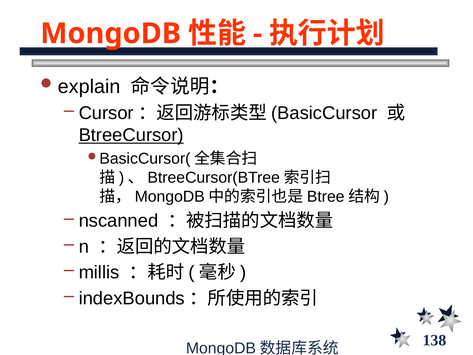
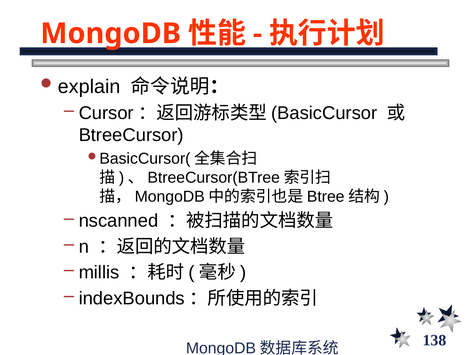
BtreeCursor underline: present -> none (131, 135)
